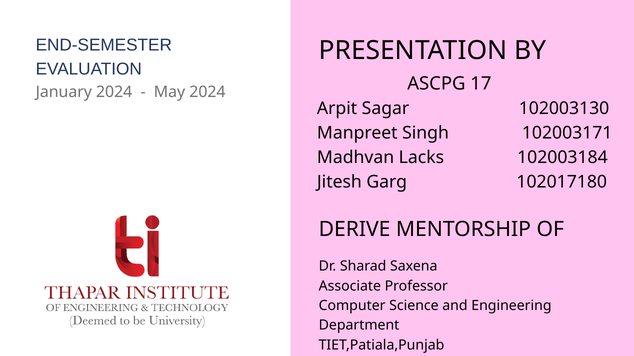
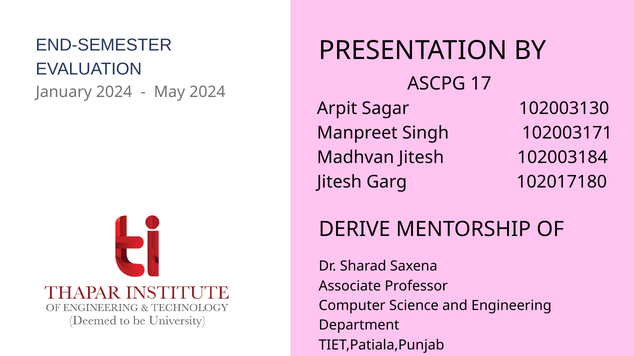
Madhvan Lacks: Lacks -> Jitesh (421, 158)
